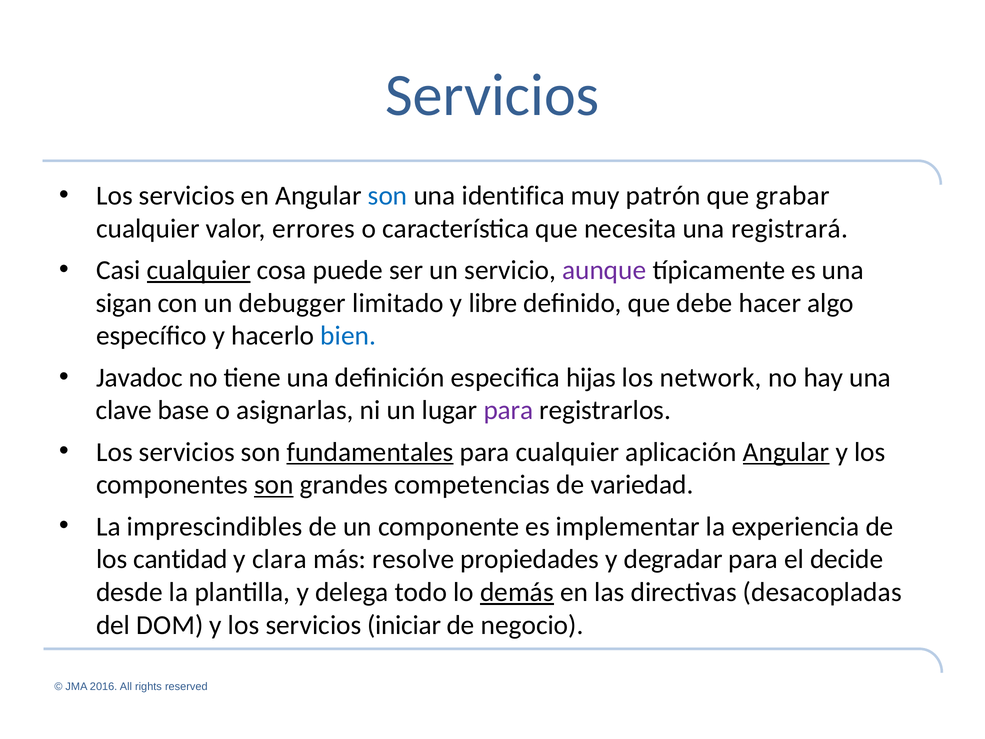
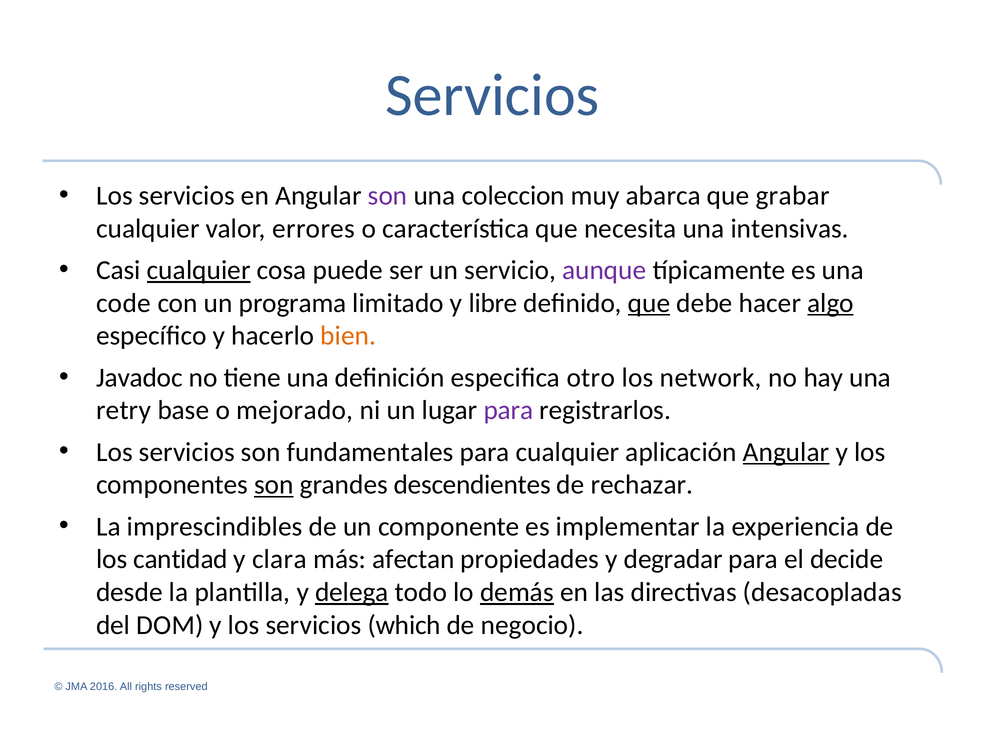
son colour: blue -> purple (388, 196)
identifica: identifica -> coleccion (513, 196)
patrón: patrón -> abarca (663, 196)
registrará: registrará -> intensivas (790, 228)
sigan: sigan -> code (124, 303)
debugger: debugger -> programa (293, 303)
que underline: none -> present (649, 303)
algo underline: none -> present (830, 303)
bien colour: blue -> orange (348, 336)
hijas: hijas -> otro (591, 377)
clave: clave -> retry (124, 410)
asignarlas: asignarlas -> mejorado (295, 410)
fundamentales underline: present -> none (370, 452)
competencias: competencias -> descendientes (472, 485)
variedad: variedad -> rechazar (642, 485)
resolve: resolve -> afectan (414, 559)
delega underline: none -> present (352, 592)
iniciar: iniciar -> which (404, 625)
